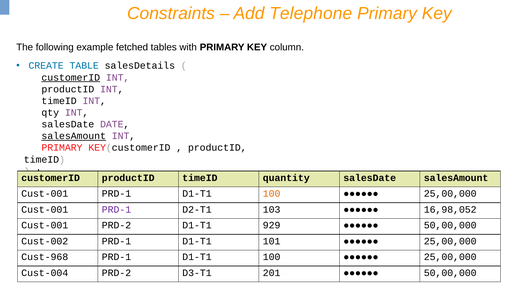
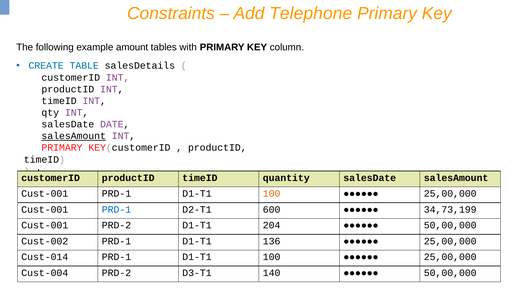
fetched: fetched -> amount (132, 47)
customerID underline: present -> none (71, 77)
PRD-1 colour: purple -> blue (116, 210)
103: 103 -> 600 (272, 210)
16,98,052: 16,98,052 -> 34,73,199 (450, 210)
929: 929 -> 204 (272, 225)
101: 101 -> 136 (272, 241)
Cust-968: Cust-968 -> Cust-014 (45, 257)
201: 201 -> 140 (272, 273)
